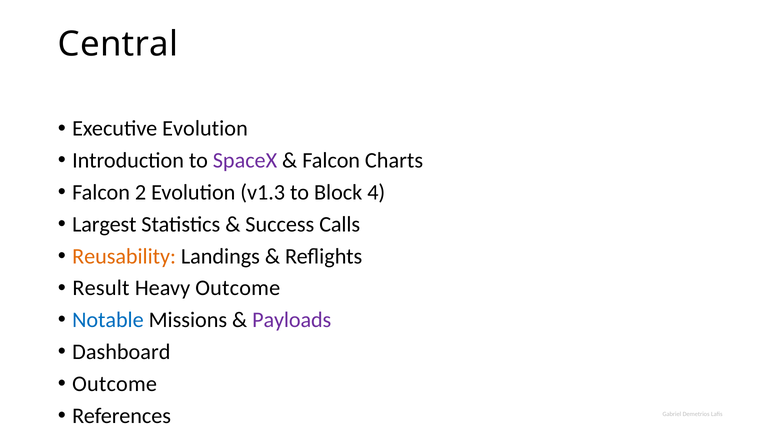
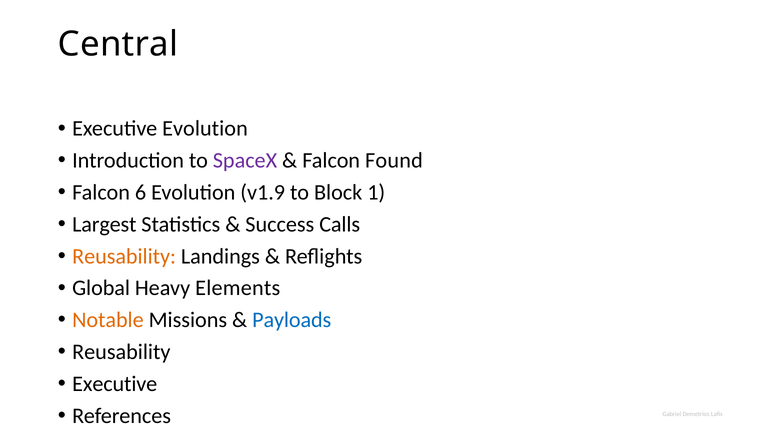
Charts: Charts -> Found (394, 161)
2: 2 -> 6 (141, 192)
v1.3: v1.3 -> v1.9 (263, 192)
4: 4 -> 1 (376, 192)
Result: Result -> Global (101, 288)
Heavy Outcome: Outcome -> Elements (238, 288)
Notable colour: blue -> orange (108, 320)
Payloads colour: purple -> blue (292, 320)
Dashboard: Dashboard -> Reusability (121, 352)
Outcome: Outcome -> Executive (115, 384)
